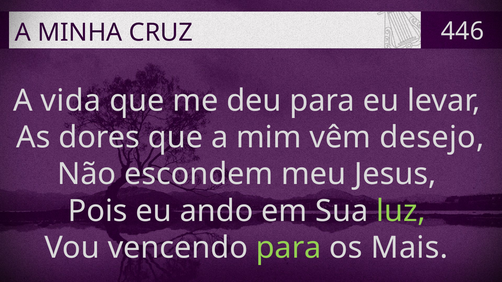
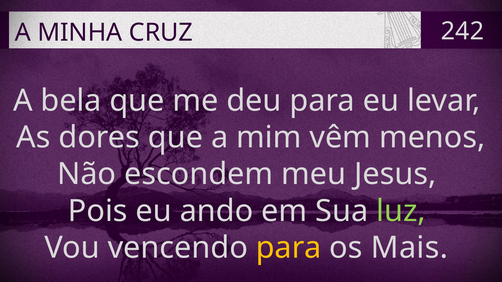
446: 446 -> 242 (463, 31)
vida: vida -> bela (71, 101)
desejo: desejo -> menos (432, 138)
para colour: light green -> yellow (289, 248)
